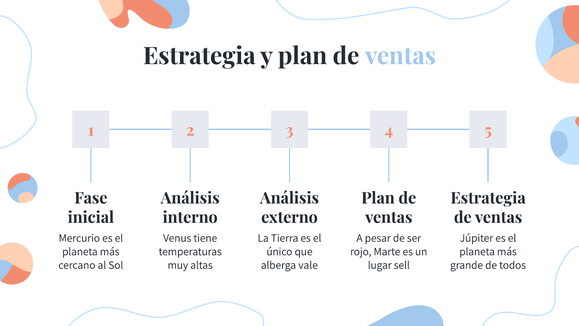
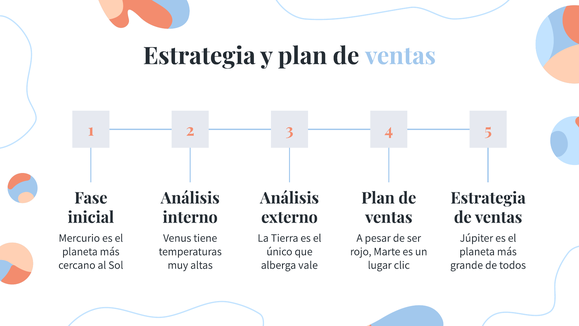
sell: sell -> clic (402, 265)
